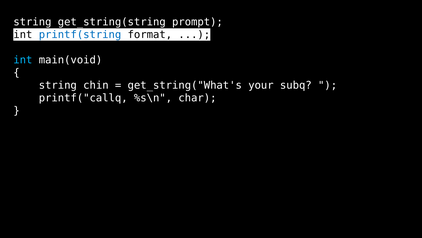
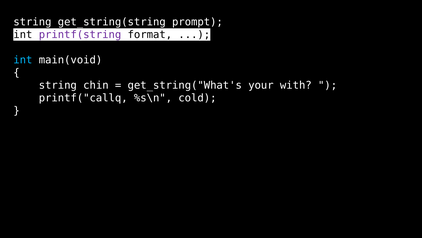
printf(string colour: blue -> purple (80, 35)
subq: subq -> with (296, 85)
char: char -> cold (197, 98)
